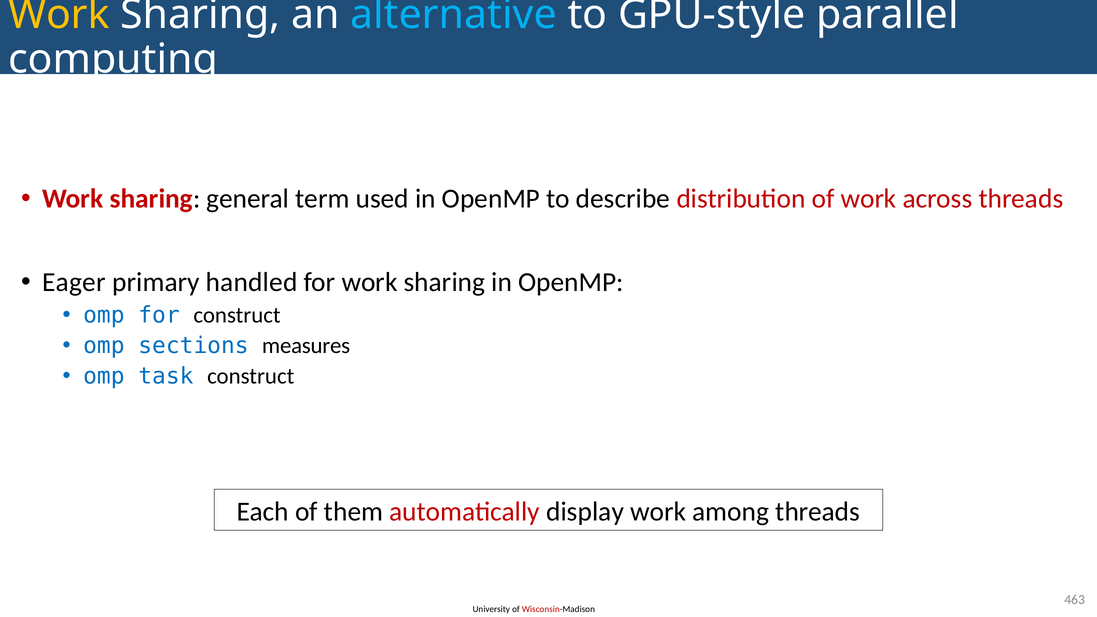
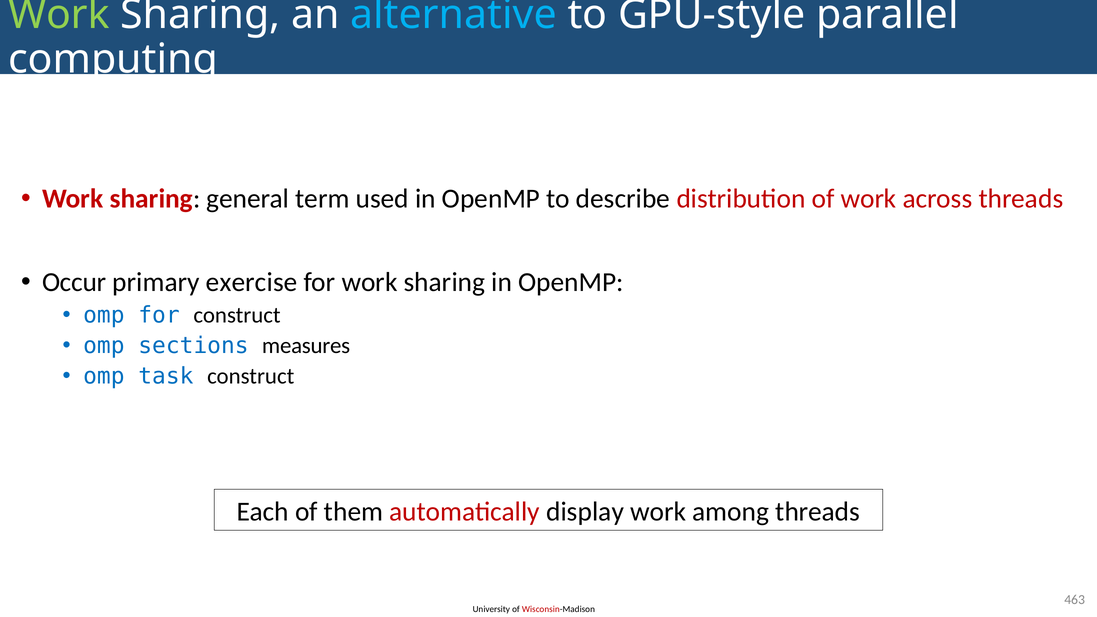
Work colour: yellow -> light green (59, 15)
Eager: Eager -> Occur (74, 282)
handled: handled -> exercise (252, 282)
